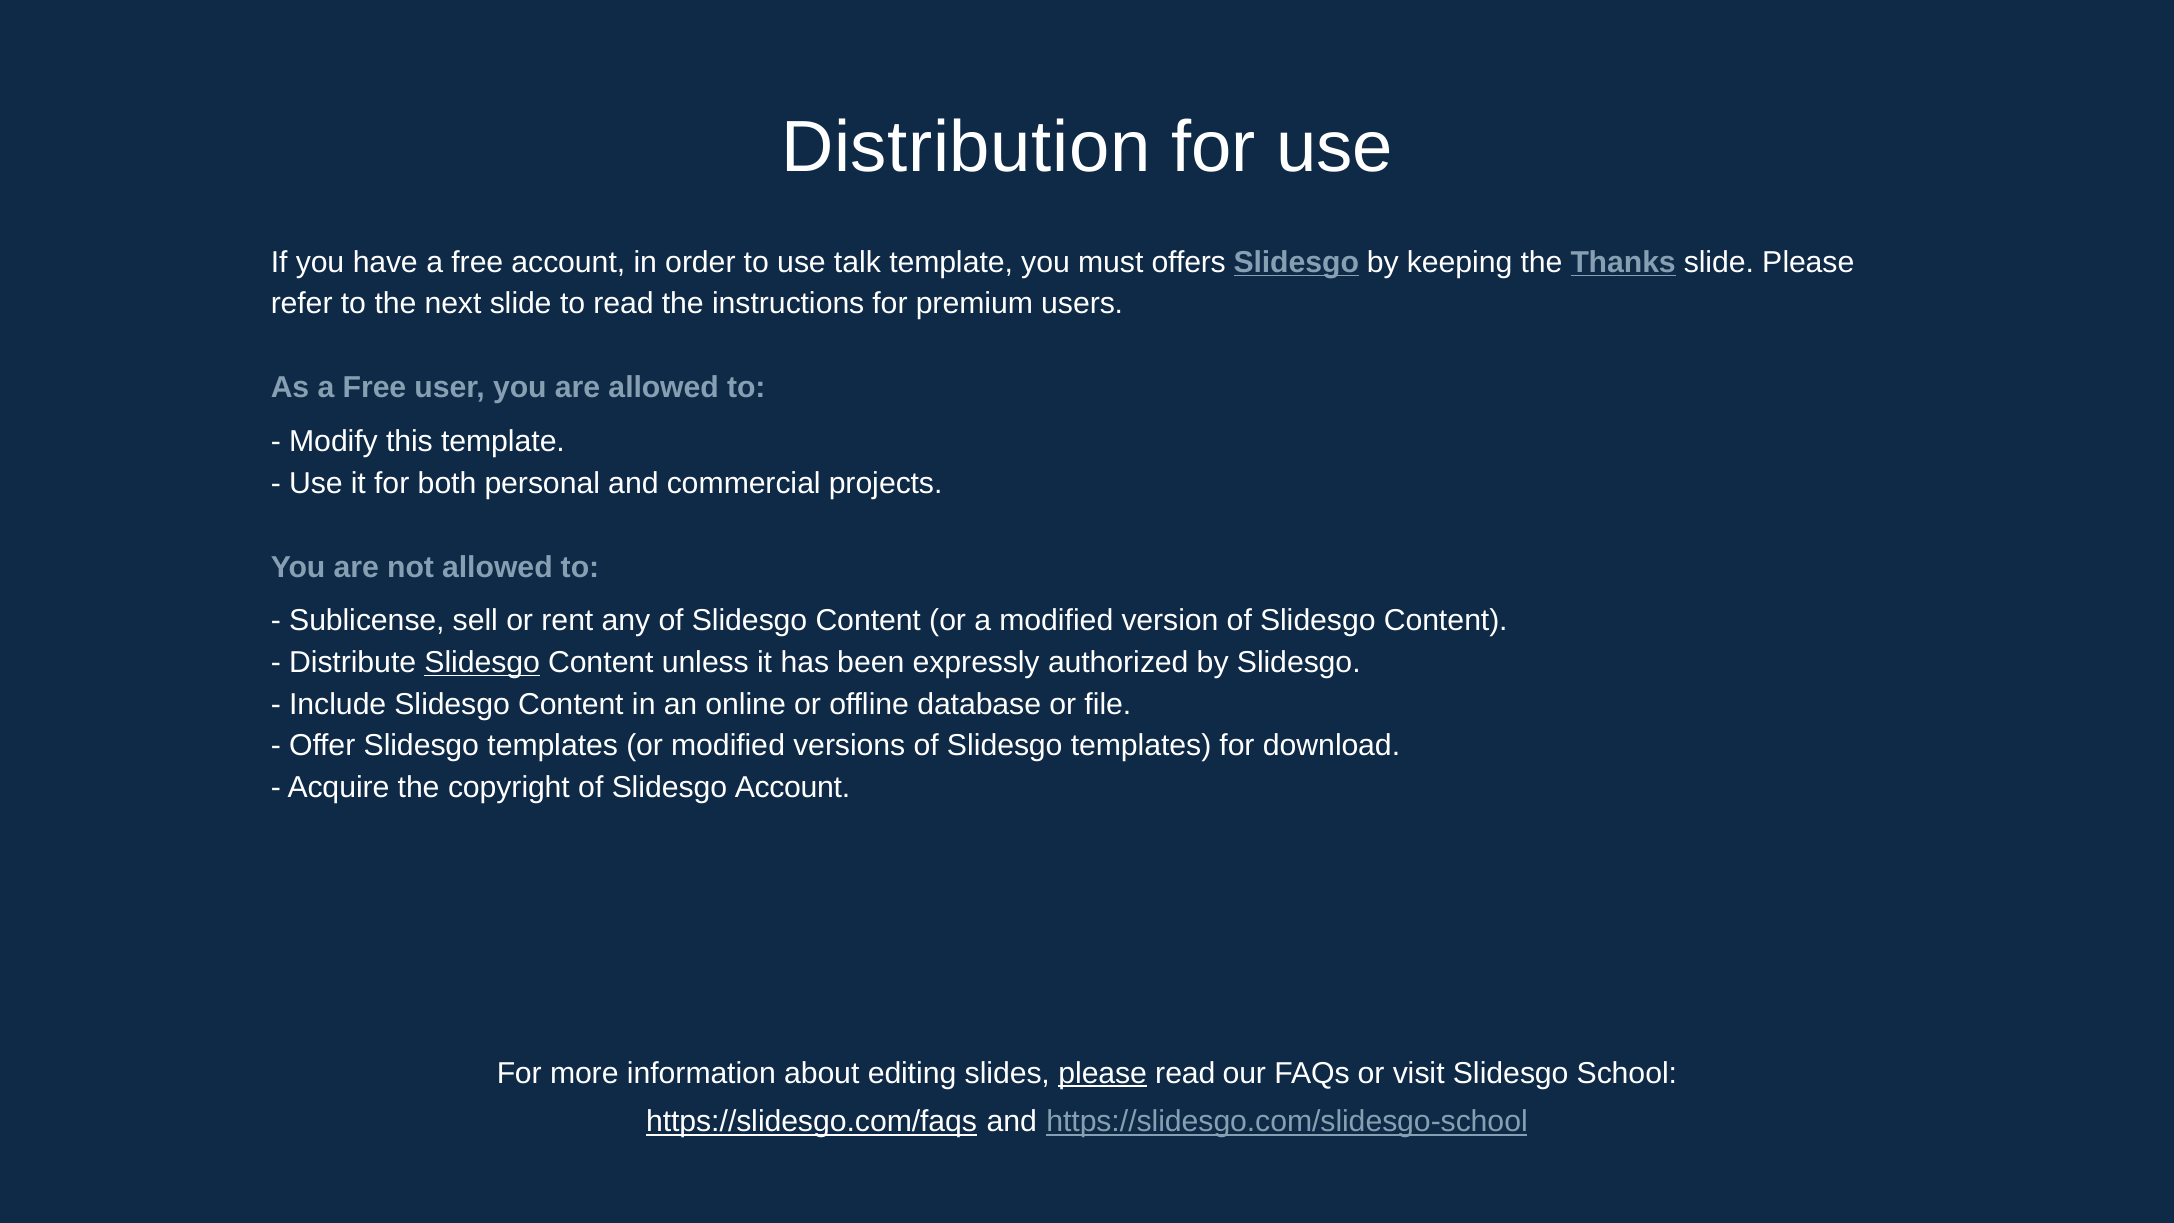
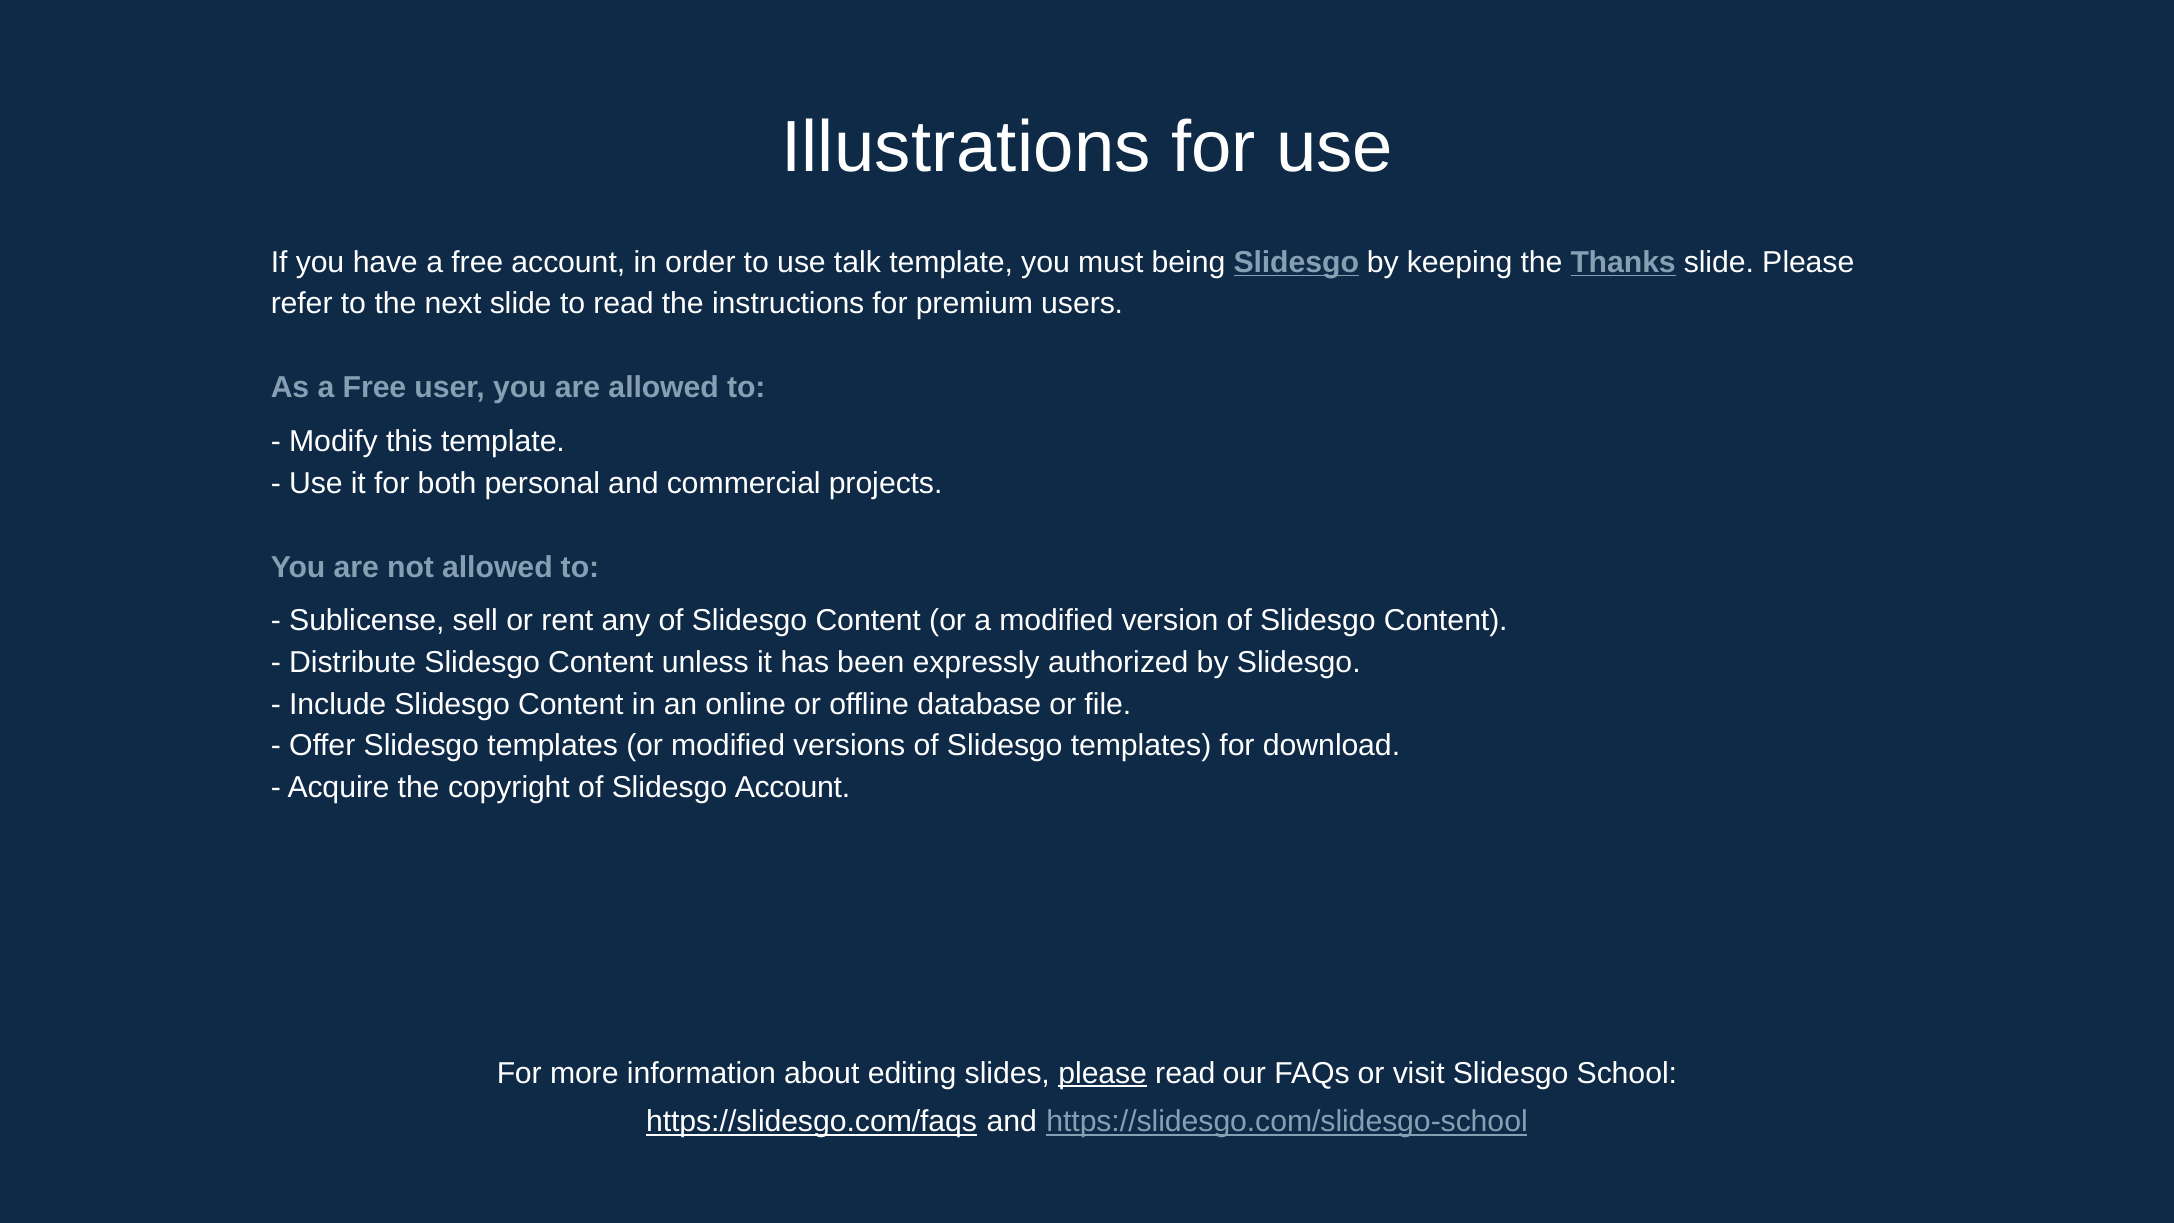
Distribution: Distribution -> Illustrations (966, 147)
offers: offers -> being (1189, 262)
Slidesgo underline: present -> none (482, 663)
